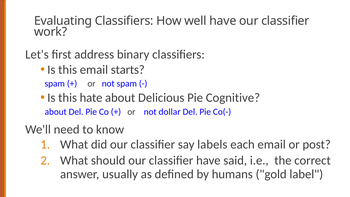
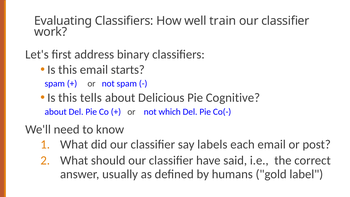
well have: have -> train (223, 21)
hate: hate -> tells (91, 98)
dollar: dollar -> which (170, 112)
